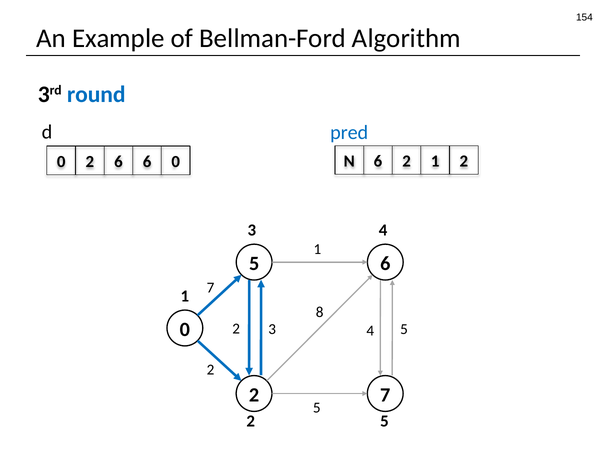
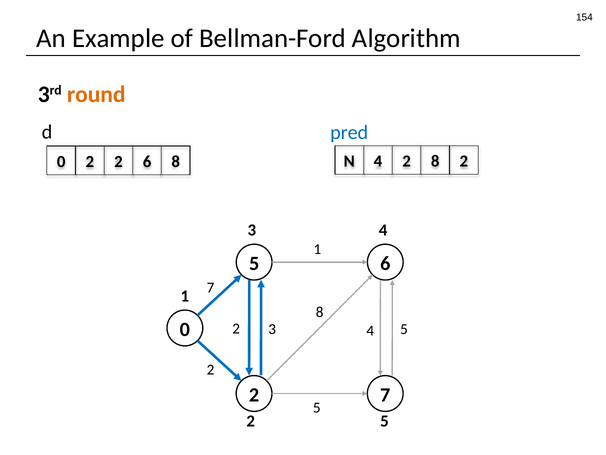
round colour: blue -> orange (96, 94)
N 6: 6 -> 4 (378, 161)
1: 1 -> 8 (435, 161)
2 6: 6 -> 2 (118, 161)
6 0: 0 -> 8 (176, 161)
